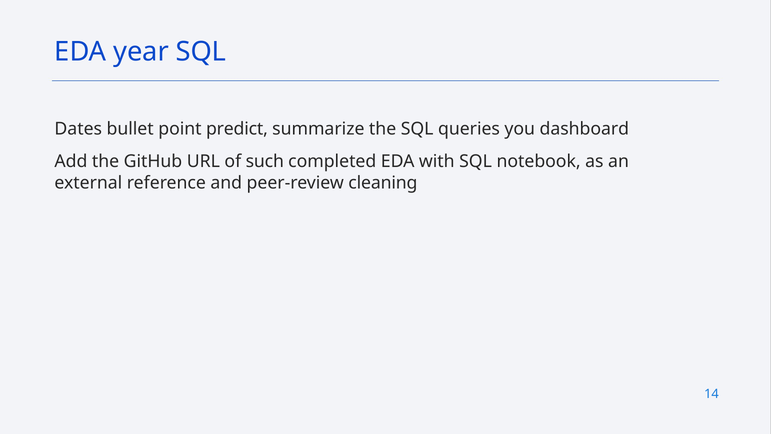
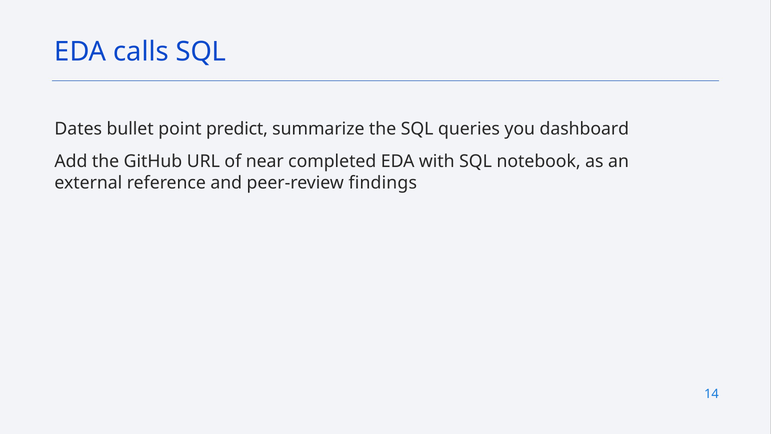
year: year -> calls (141, 52)
such: such -> near (265, 161)
cleaning: cleaning -> findings (383, 183)
